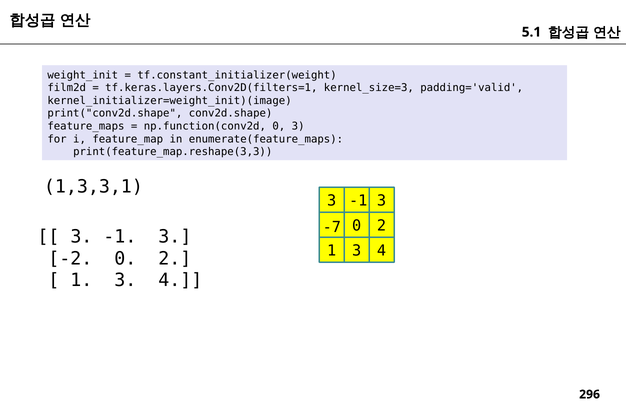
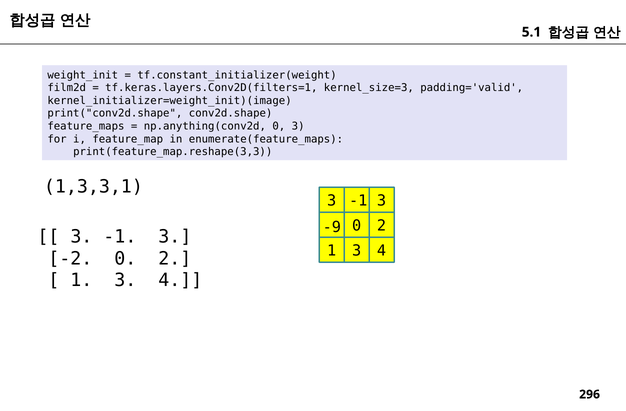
np.function(conv2d: np.function(conv2d -> np.anything(conv2d (205, 126)
-7: -7 -> -9 (332, 227)
